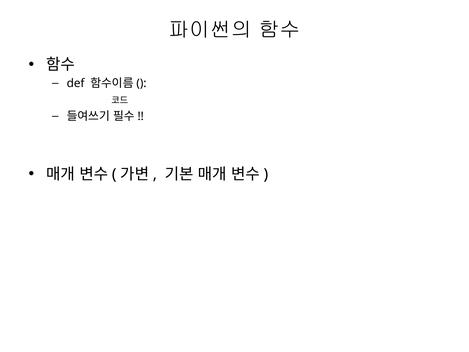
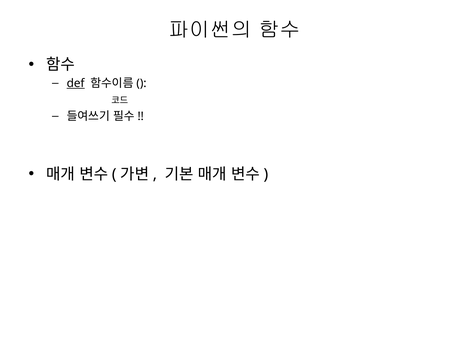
def underline: none -> present (76, 83)
